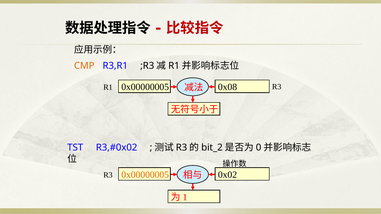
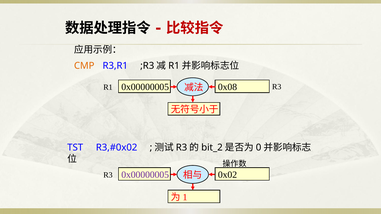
0x00000005 colour: orange -> purple (145, 175)
